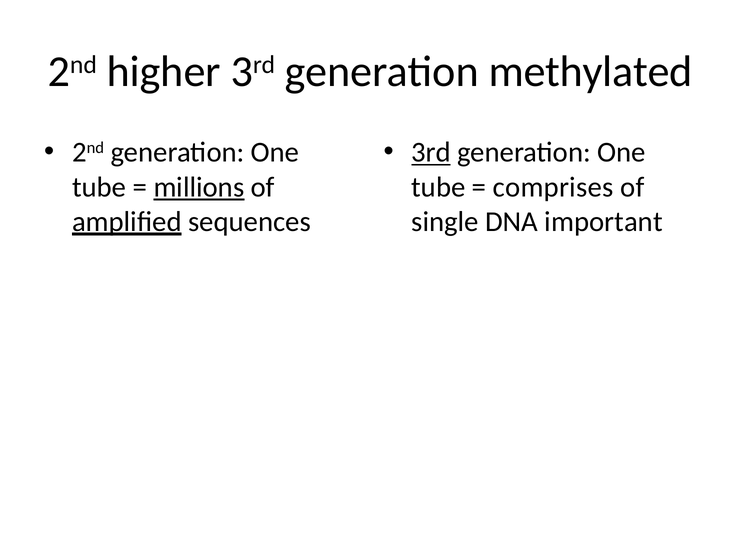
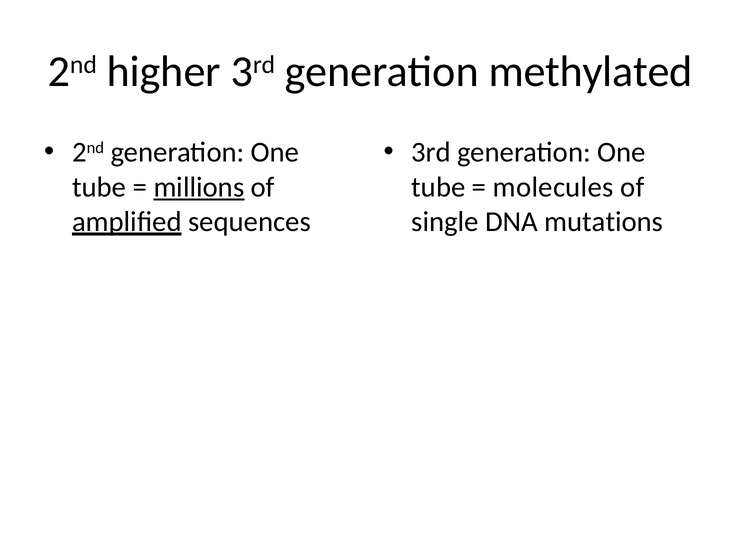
3rd underline: present -> none (431, 152)
comprises: comprises -> molecules (553, 187)
important: important -> mutations (604, 222)
